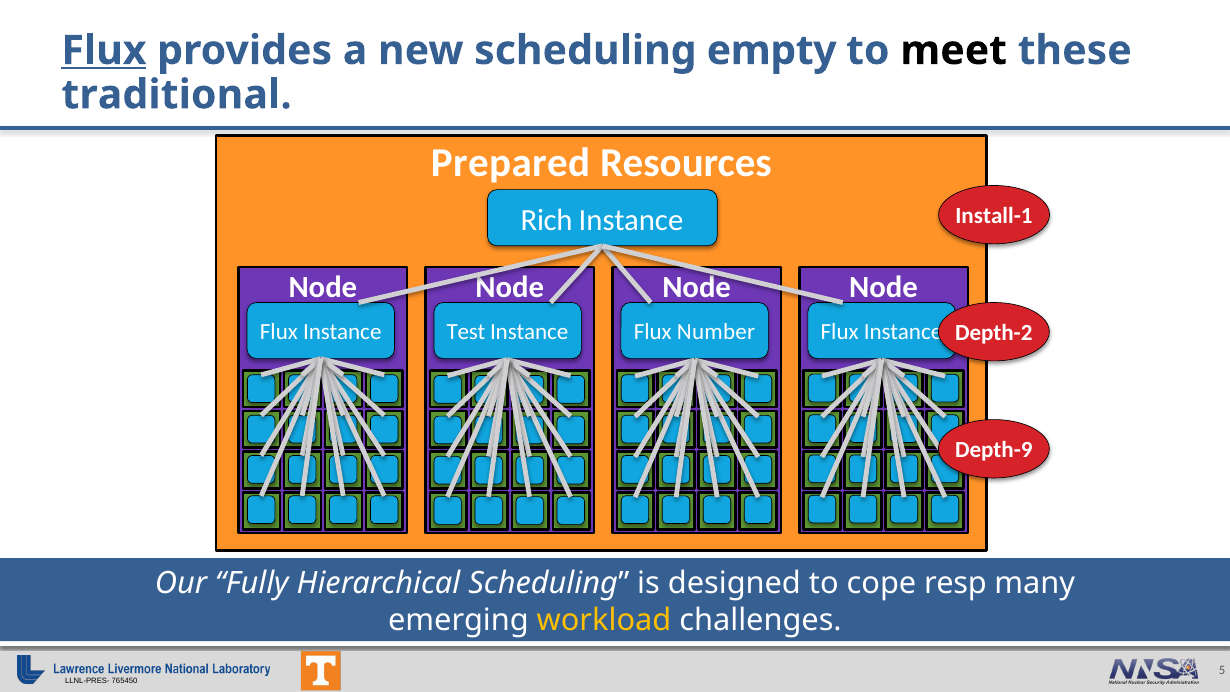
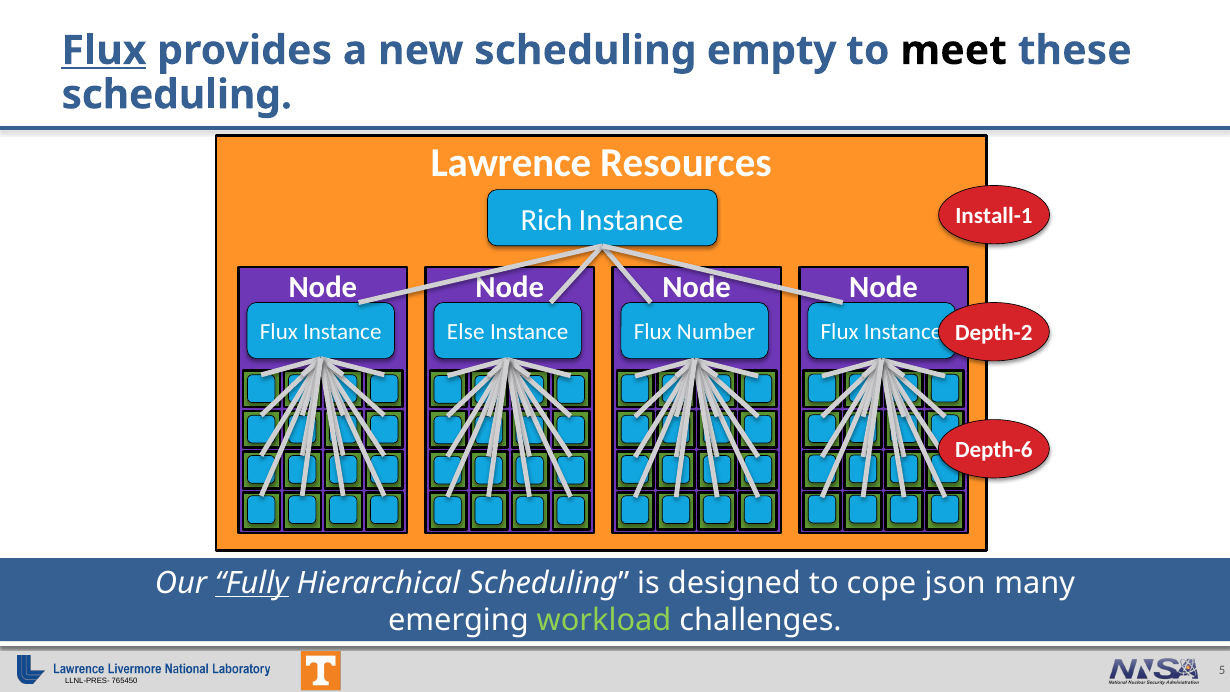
traditional: traditional -> scheduling (177, 95)
Prepared: Prepared -> Lawrence (511, 163)
Test: Test -> Else (466, 332)
Depth-9: Depth-9 -> Depth-6 (994, 450)
Fully underline: none -> present (252, 583)
resp: resp -> json (955, 583)
workload colour: yellow -> light green (604, 620)
